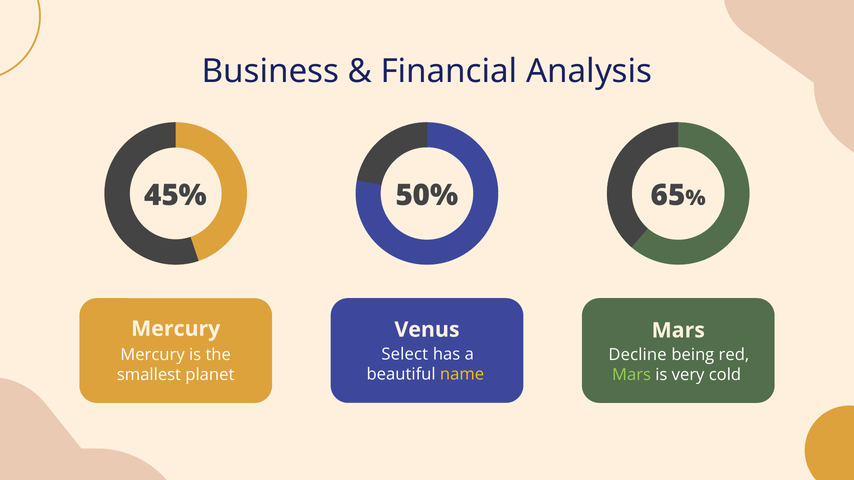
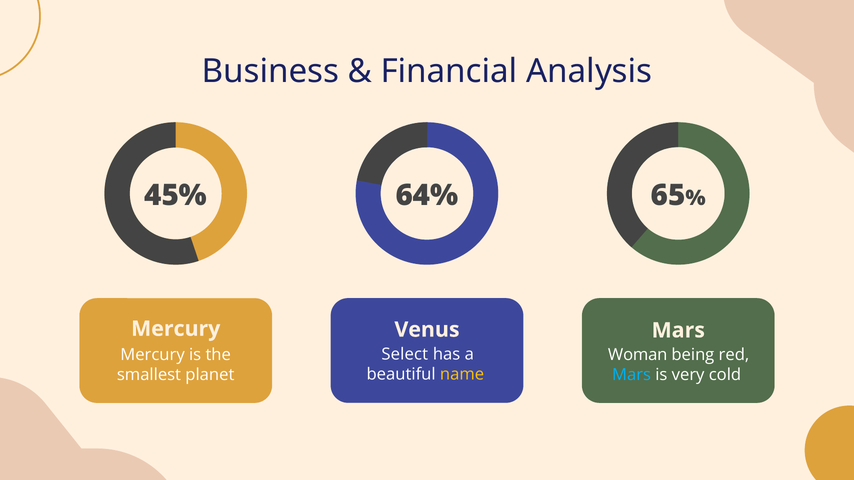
50%: 50% -> 64% (427, 196)
Decline: Decline -> Woman (638, 355)
Mars colour: light green -> light blue (632, 375)
